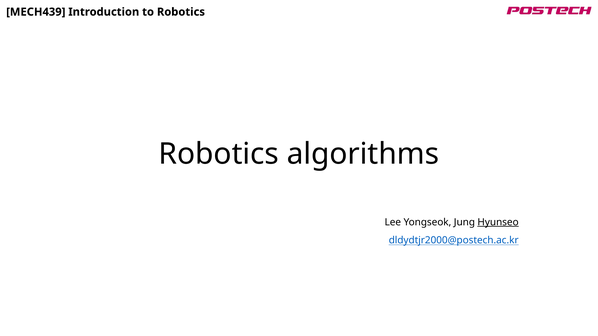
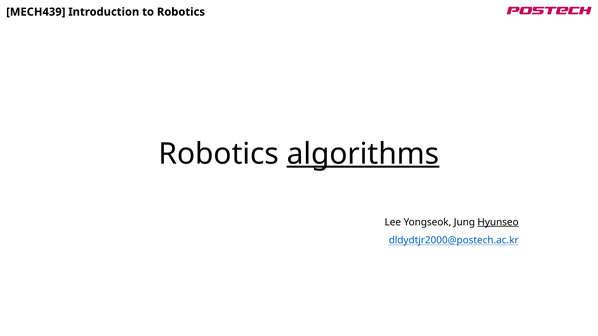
algorithms underline: none -> present (363, 154)
